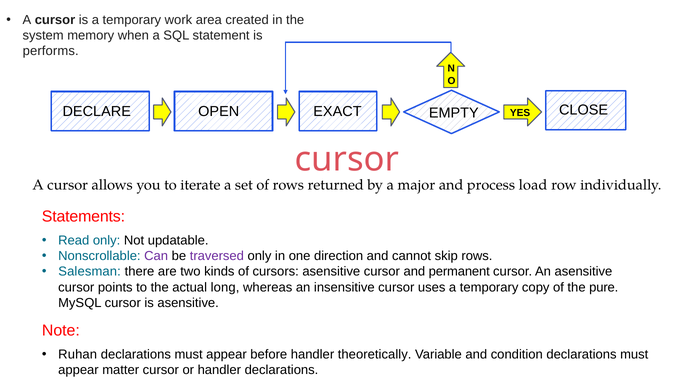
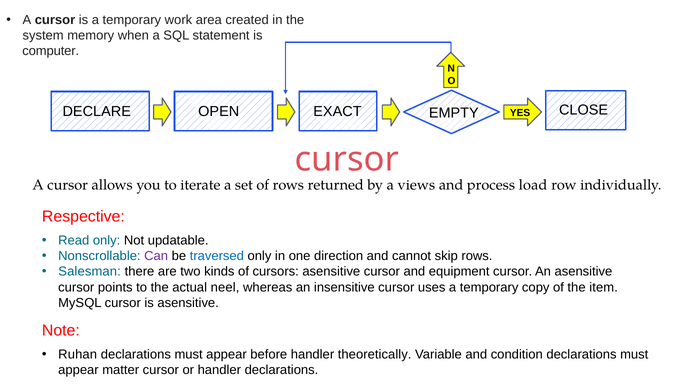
performs: performs -> computer (51, 51)
major: major -> views (416, 185)
Statements: Statements -> Respective (83, 217)
traversed colour: purple -> blue (217, 256)
permanent: permanent -> equipment (459, 272)
long: long -> neel (225, 288)
pure: pure -> item (604, 288)
